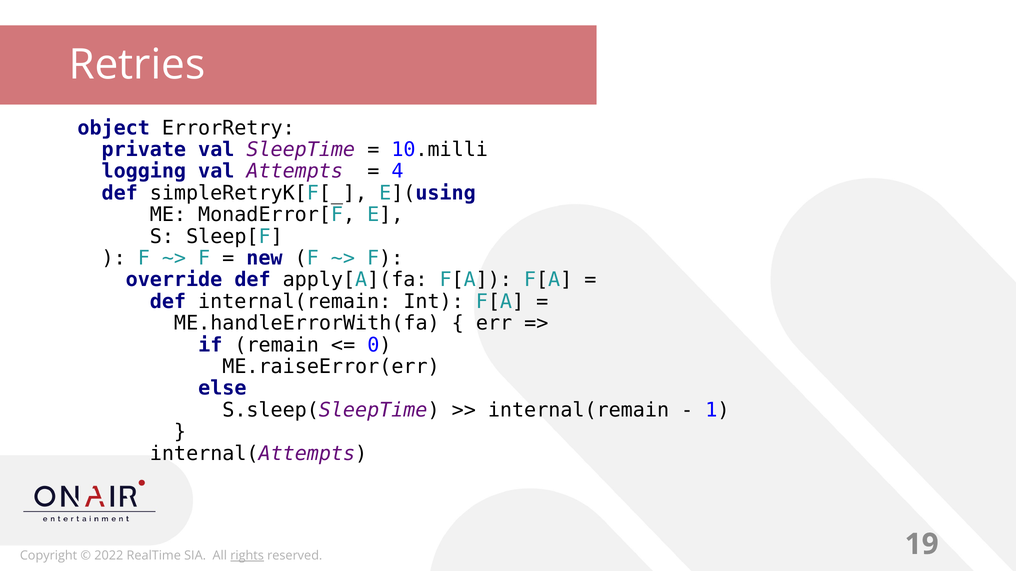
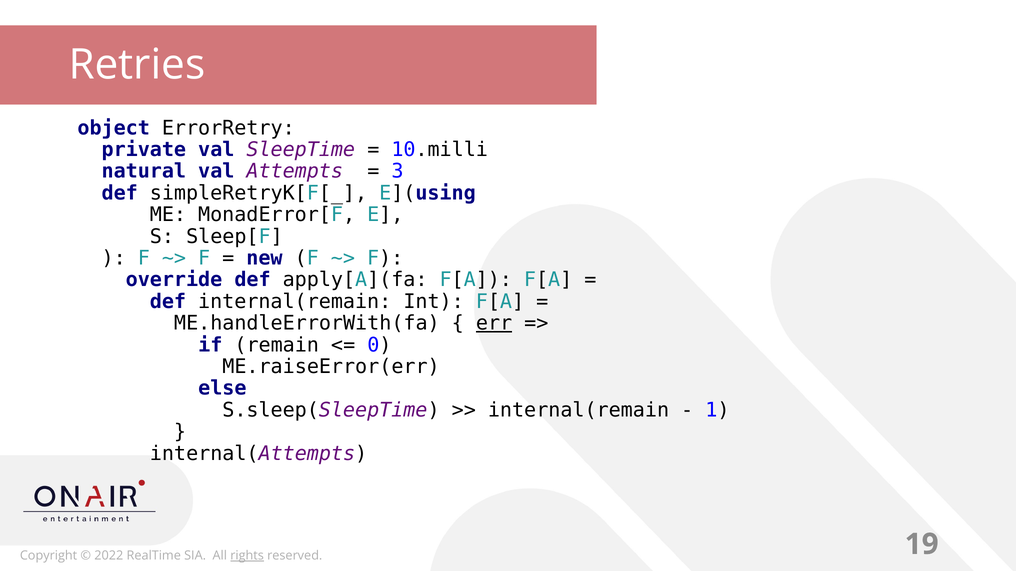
logging: logging -> natural (144, 171)
4: 4 -> 3 (397, 171)
err underline: none -> present (494, 323)
